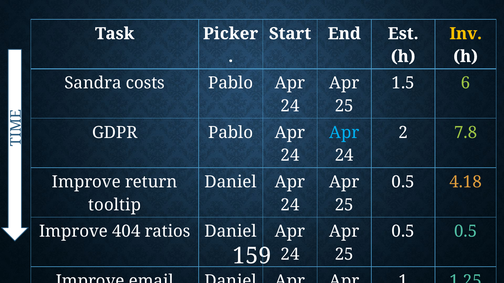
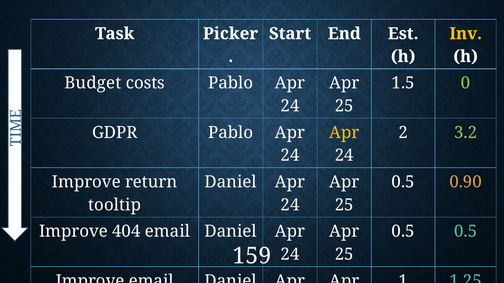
Sandra: Sandra -> Budget (93, 83)
6: 6 -> 0 (466, 83)
Apr colour: light blue -> yellow (344, 133)
7.8: 7.8 -> 3.2 (466, 133)
4.18: 4.18 -> 0.90 (466, 182)
404 ratios: ratios -> email (167, 232)
